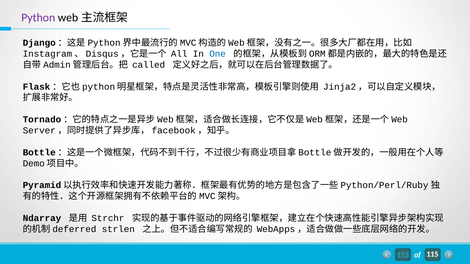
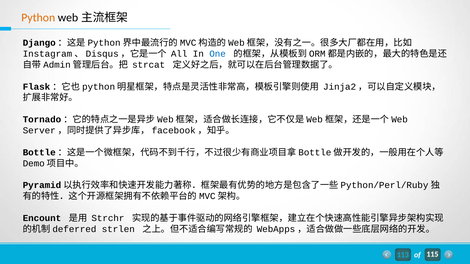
Python colour: purple -> orange (38, 18)
called: called -> strcat (149, 65)
Ndarray: Ndarray -> Encount (42, 218)
